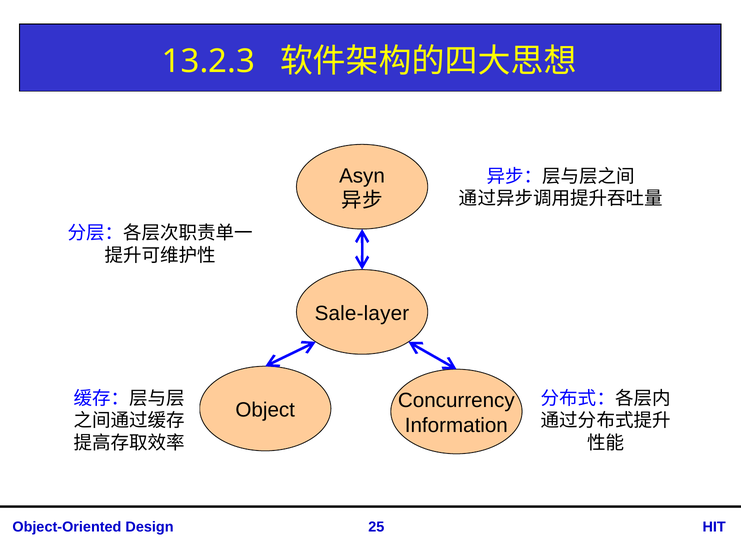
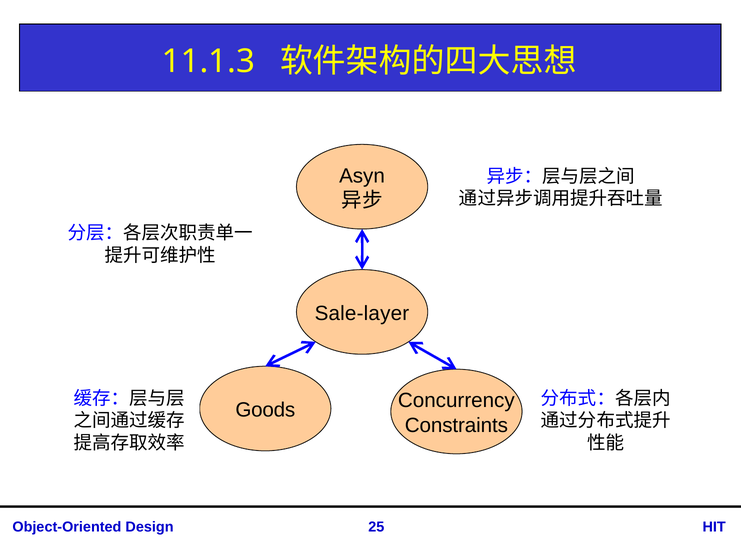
13.2.3: 13.2.3 -> 11.1.3 (208, 61)
Object: Object -> Goods (265, 410)
Information: Information -> Constraints (456, 425)
